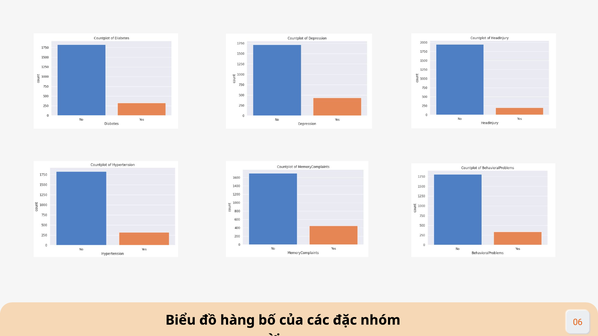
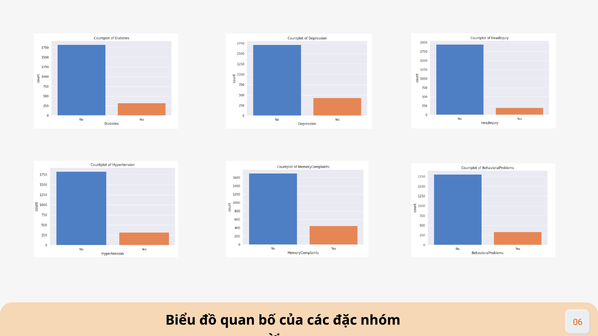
hàng: hàng -> quan (238, 320)
